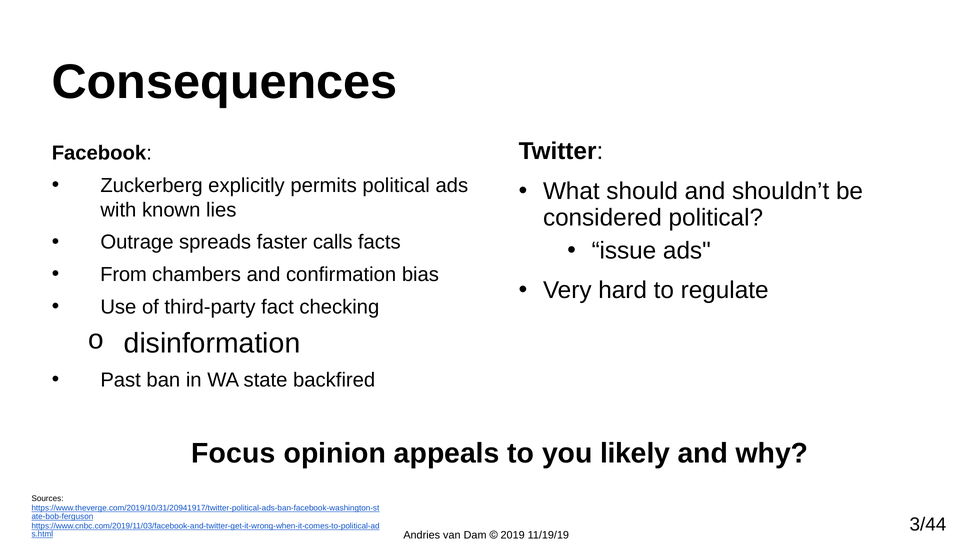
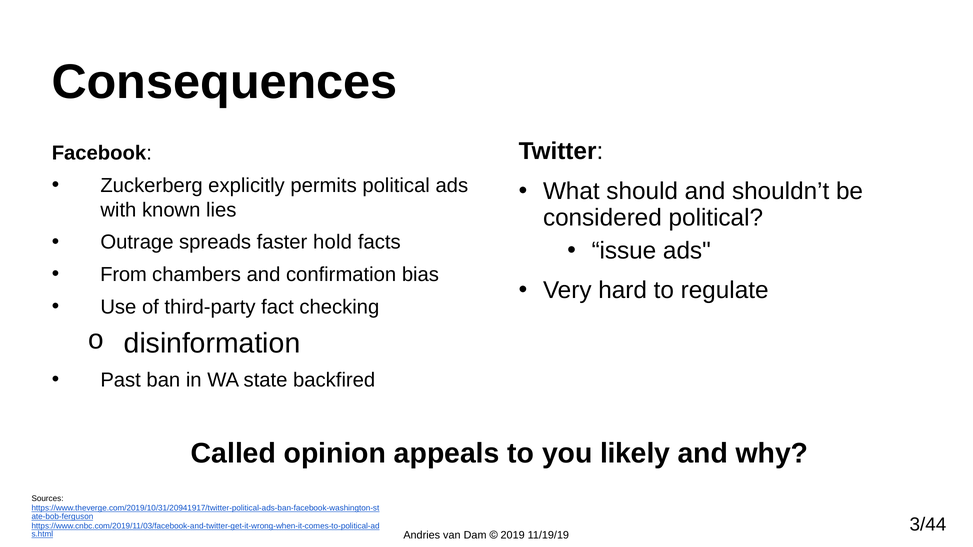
calls: calls -> hold (333, 242)
Focus: Focus -> Called (233, 453)
